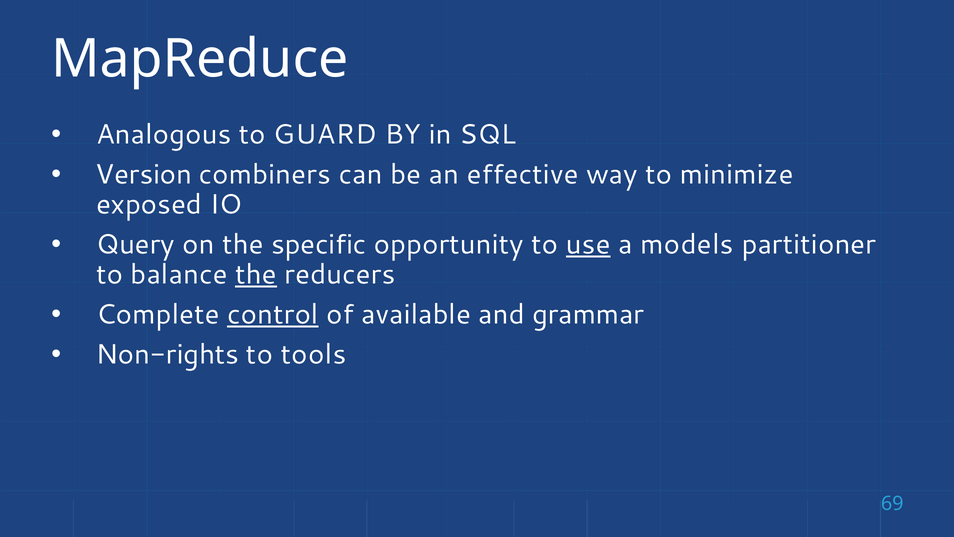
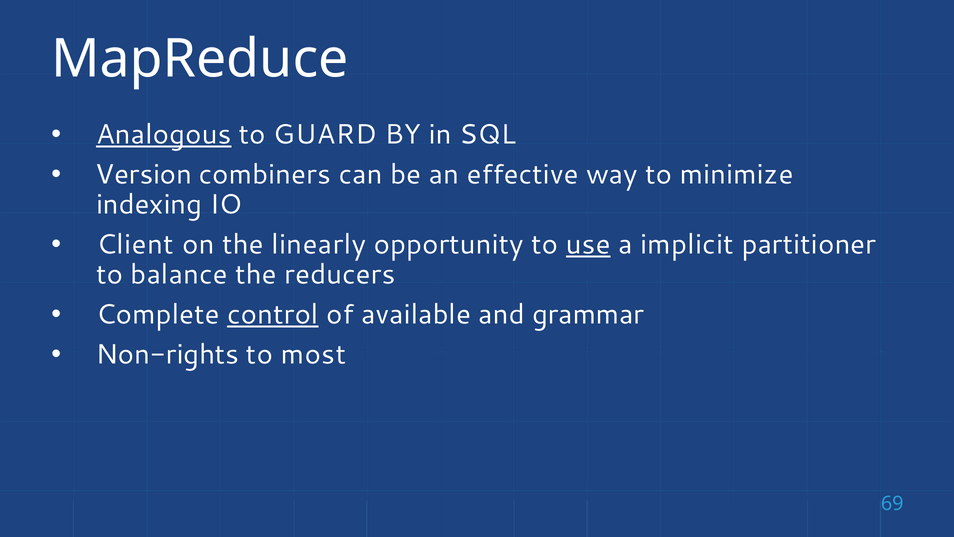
Analogous underline: none -> present (164, 134)
exposed: exposed -> indexing (149, 204)
Query: Query -> Client (135, 244)
specific: specific -> linearly (319, 244)
models: models -> implicit (687, 244)
the underline: present -> none (256, 274)
tools: tools -> most (313, 354)
